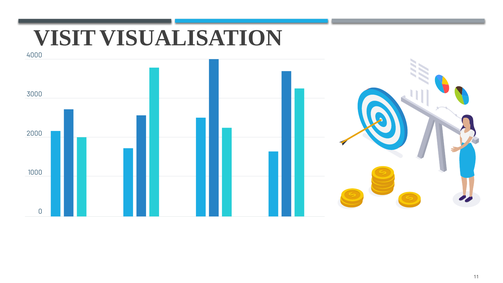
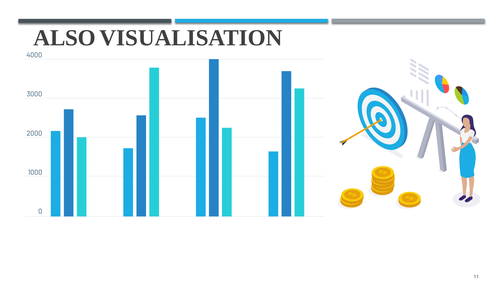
VISIT: VISIT -> ALSO (65, 38)
